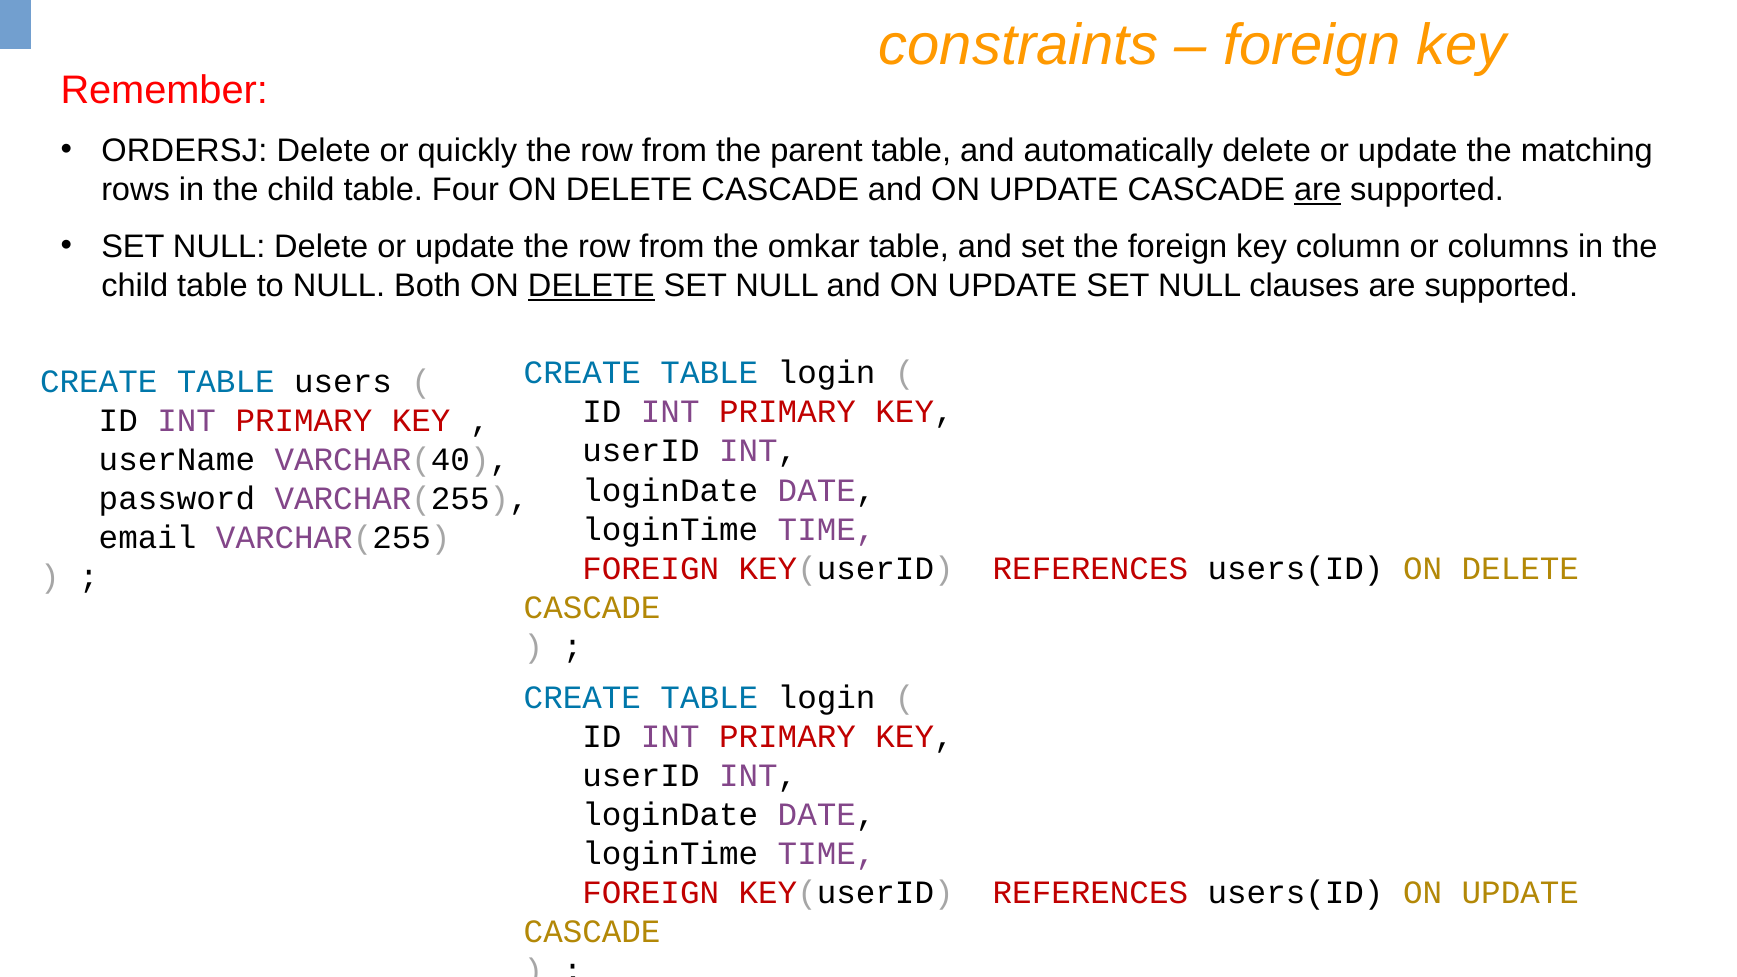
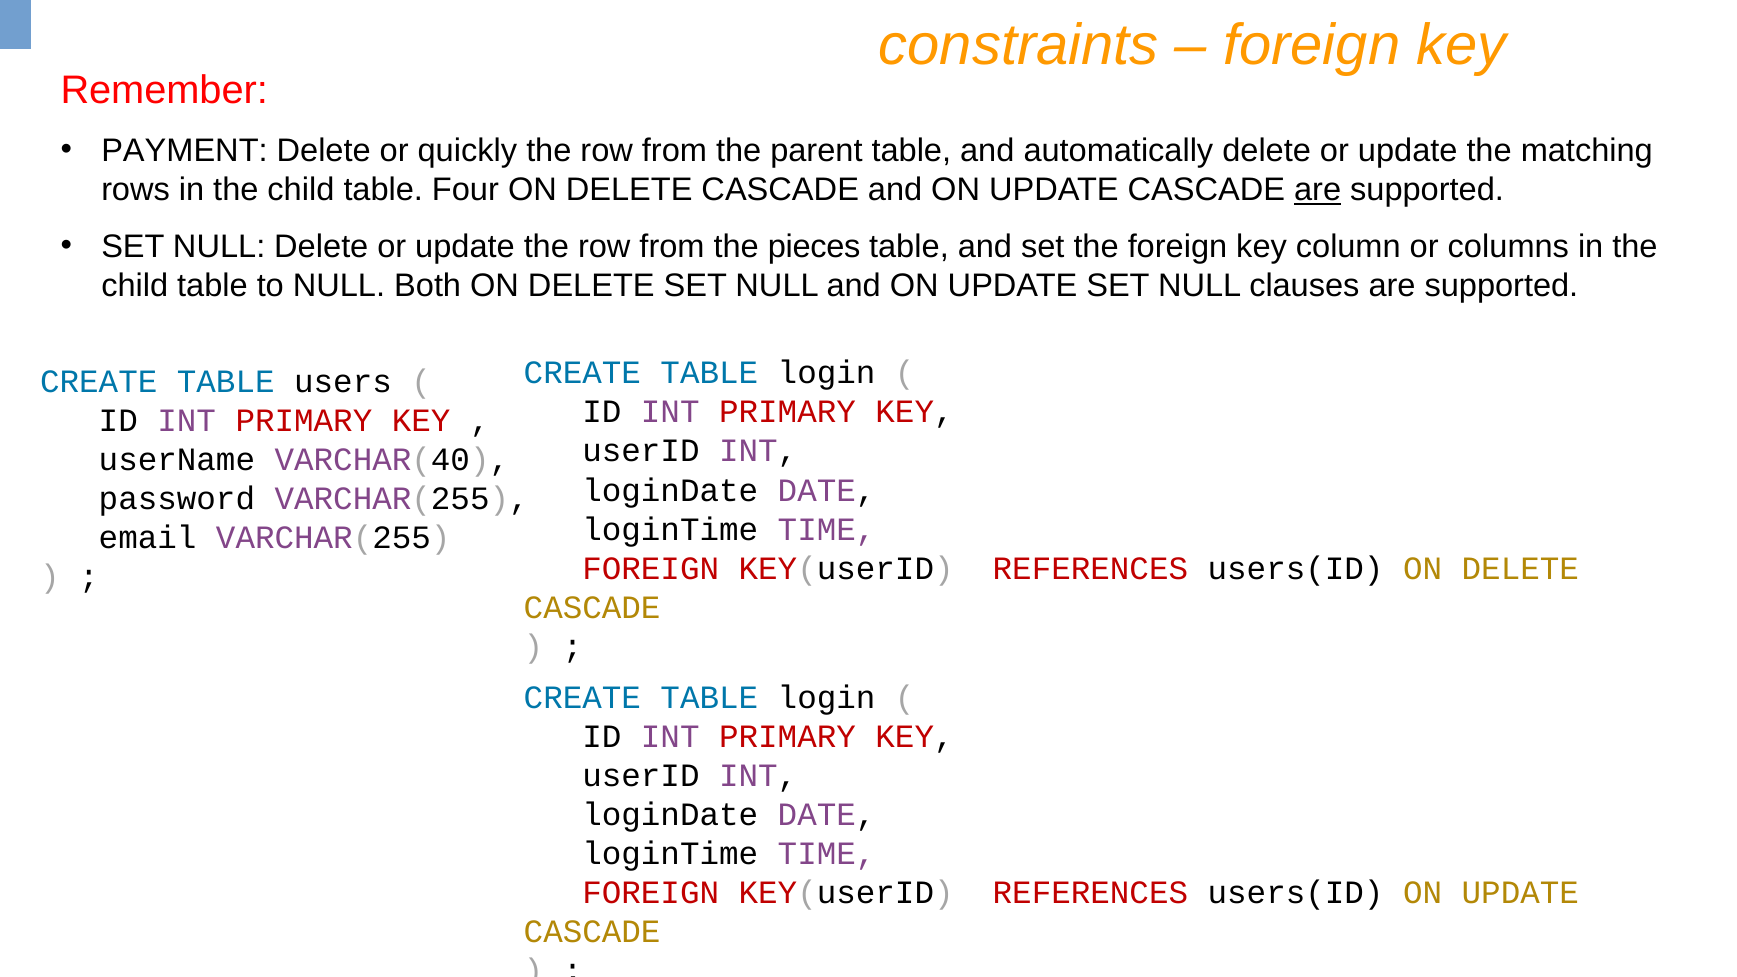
ORDERSJ: ORDERSJ -> PAYMENT (184, 151)
omkar: omkar -> pieces (814, 246)
DELETE underline: present -> none (591, 286)
